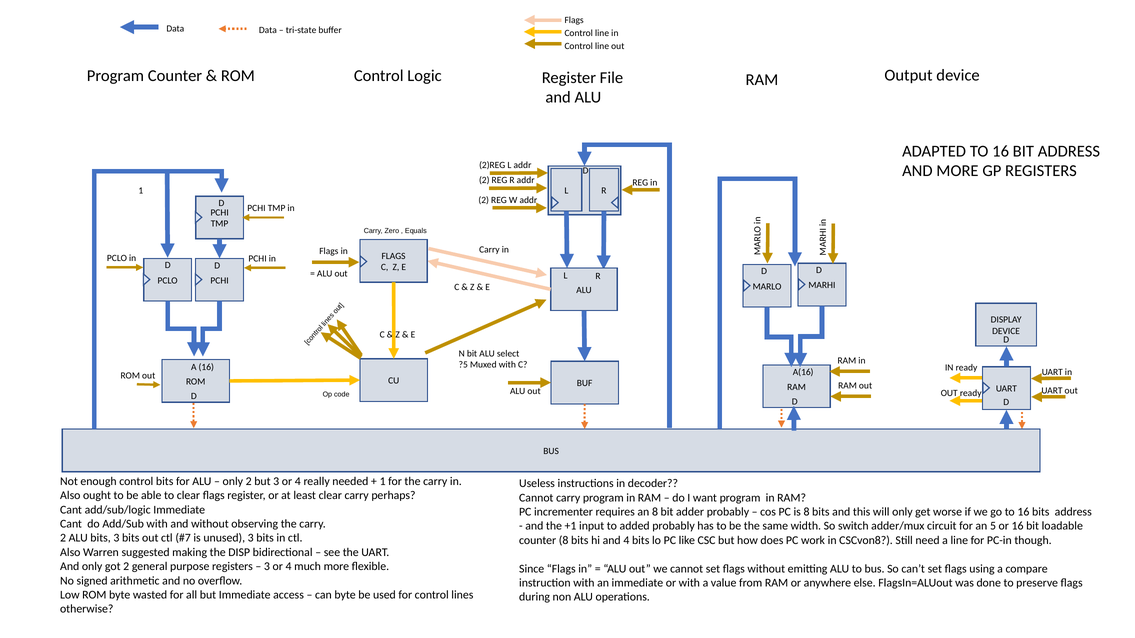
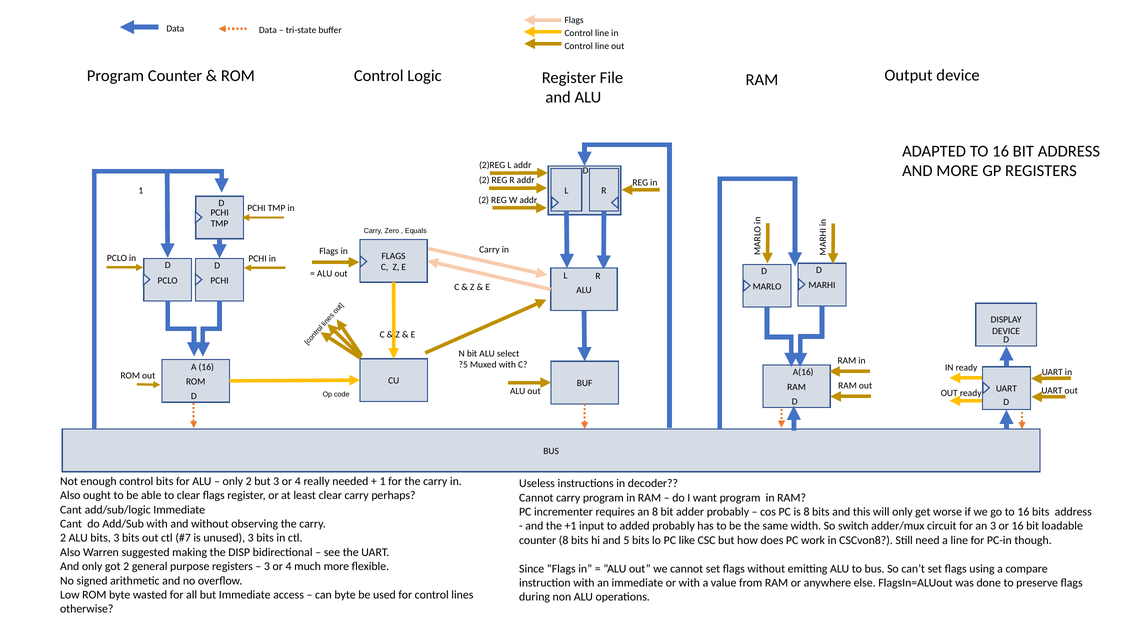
an 5: 5 -> 3 (993, 526)
and 4: 4 -> 5 (626, 541)
